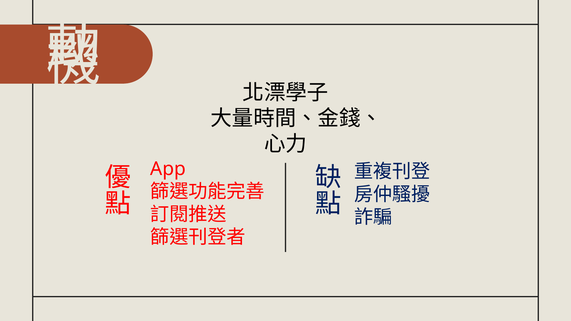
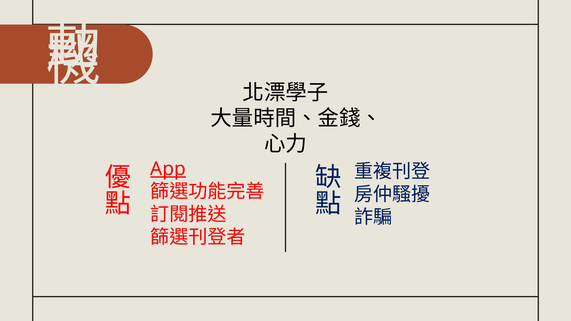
App underline: none -> present (168, 169)
